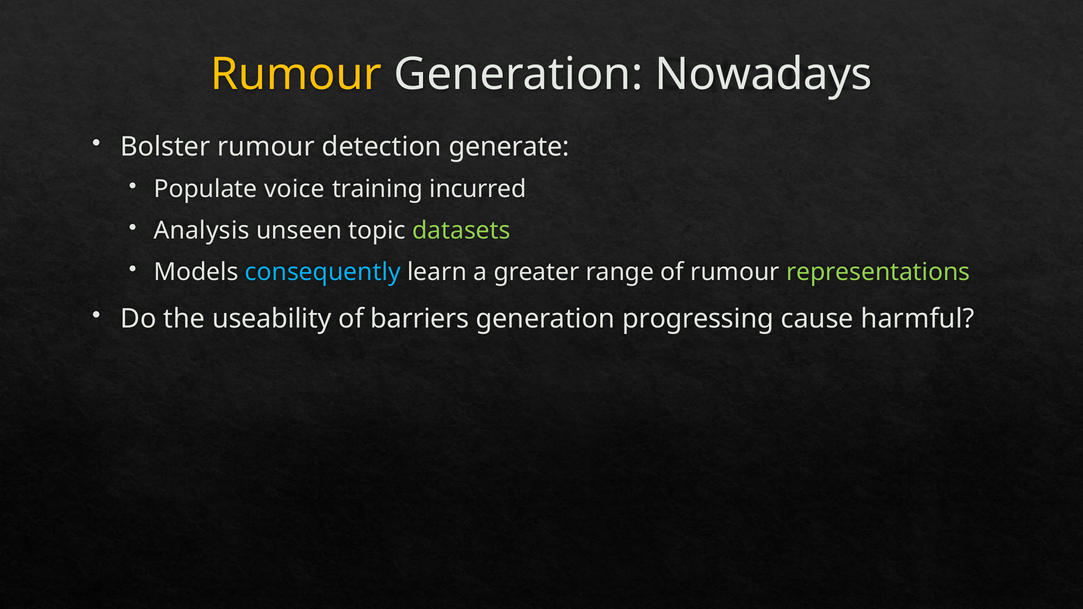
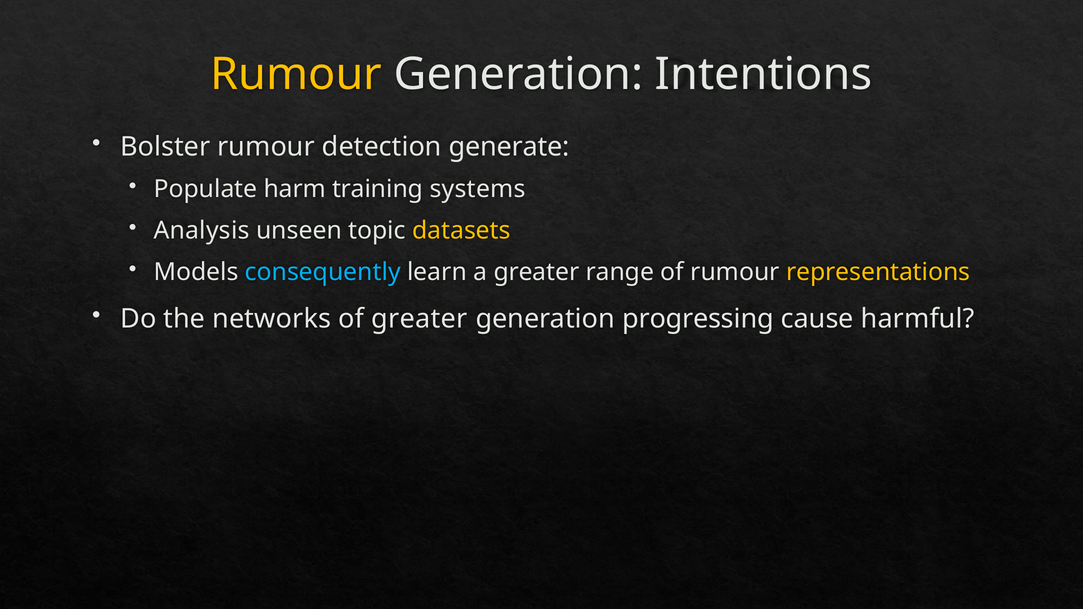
Nowadays: Nowadays -> Intentions (764, 74)
voice: voice -> harm (295, 189)
incurred: incurred -> systems (478, 189)
datasets colour: light green -> yellow (461, 231)
representations colour: light green -> yellow (878, 272)
useability: useability -> networks (272, 319)
of barriers: barriers -> greater (420, 319)
